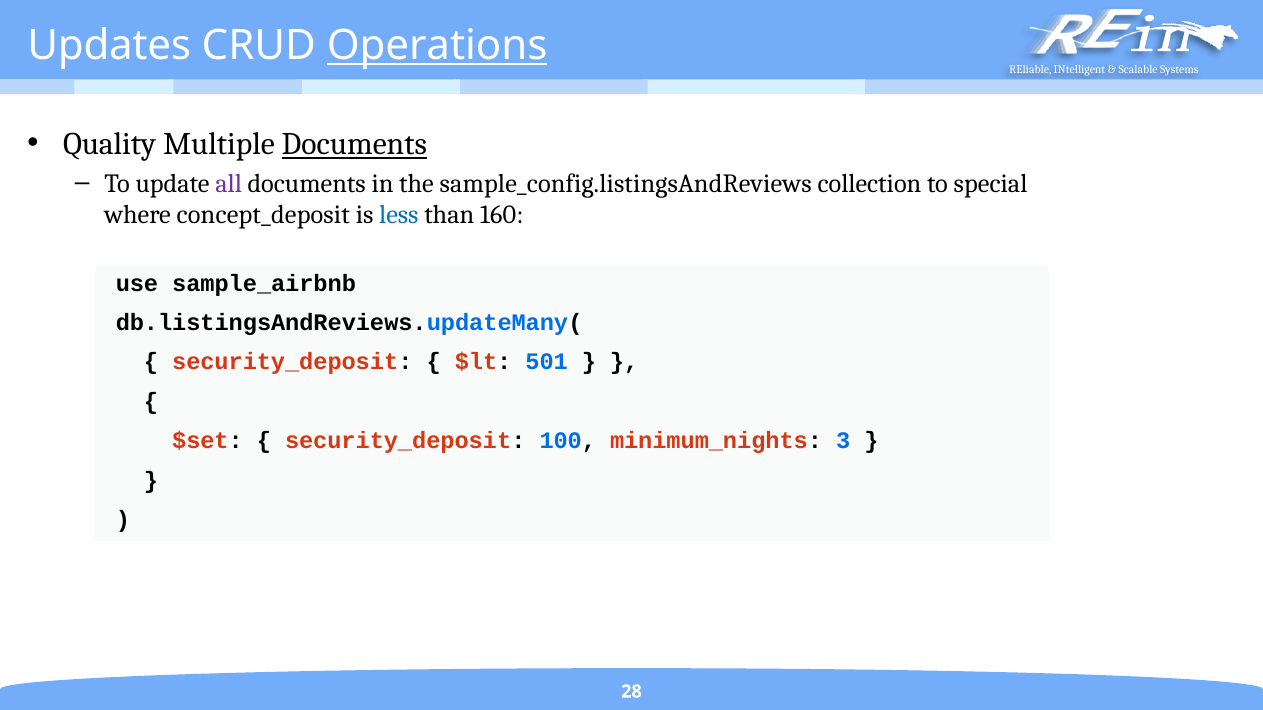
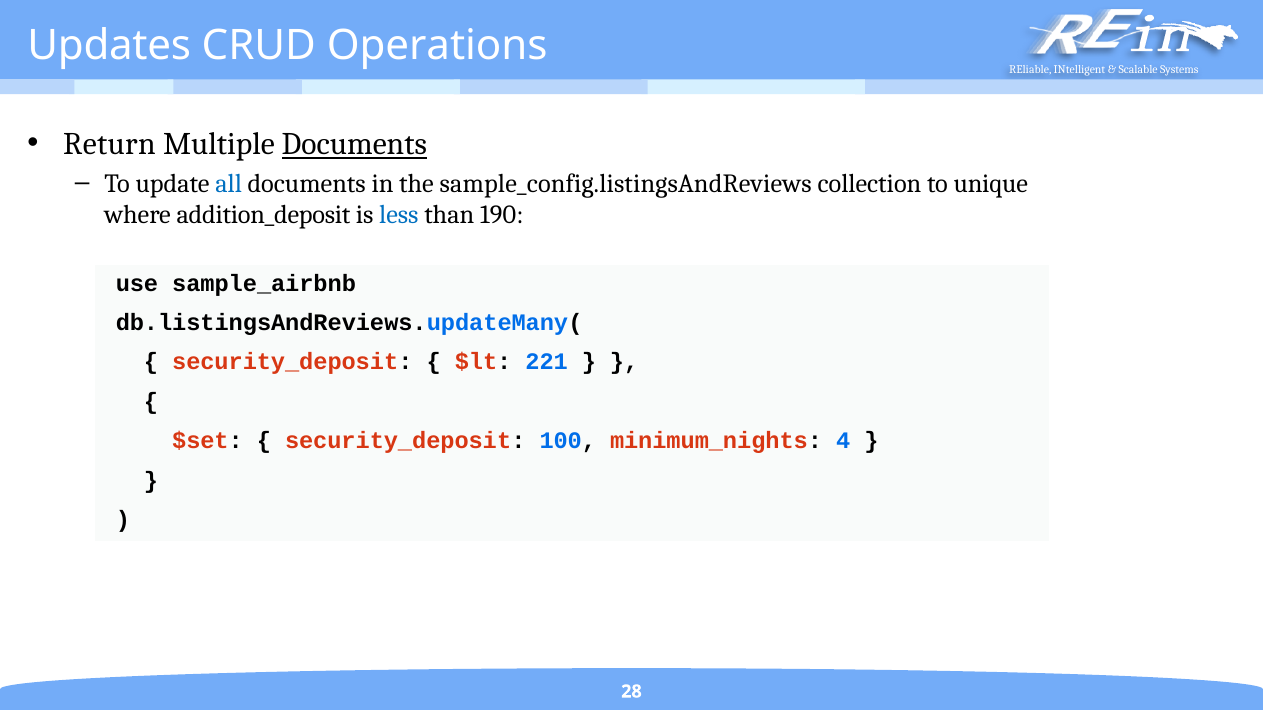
Operations underline: present -> none (437, 46)
Quality: Quality -> Return (109, 144)
all colour: purple -> blue (229, 184)
special: special -> unique (991, 184)
concept_deposit: concept_deposit -> addition_deposit (263, 215)
160: 160 -> 190 (502, 215)
501: 501 -> 221 (547, 362)
3: 3 -> 4 (843, 441)
